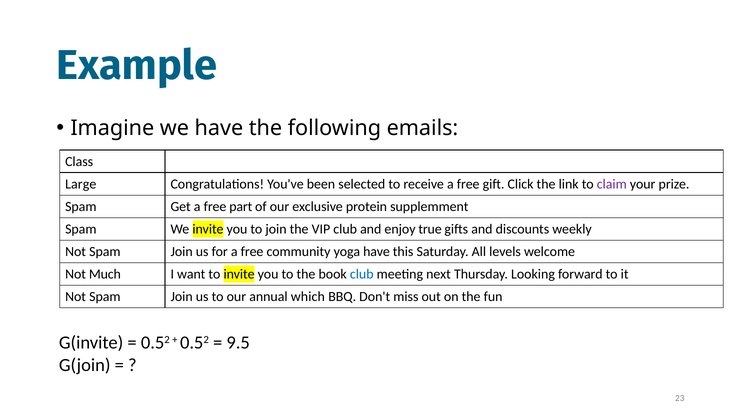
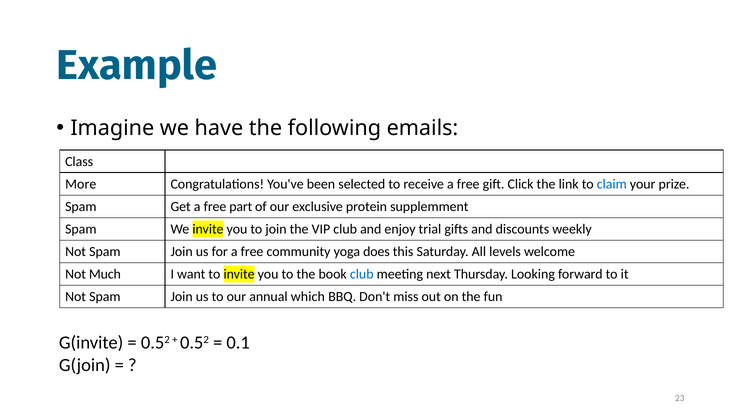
Large: Large -> More (81, 184)
claim colour: purple -> blue (612, 184)
true: true -> trial (430, 229)
yoga have: have -> does (376, 252)
9.5: 9.5 -> 0.1 (238, 343)
